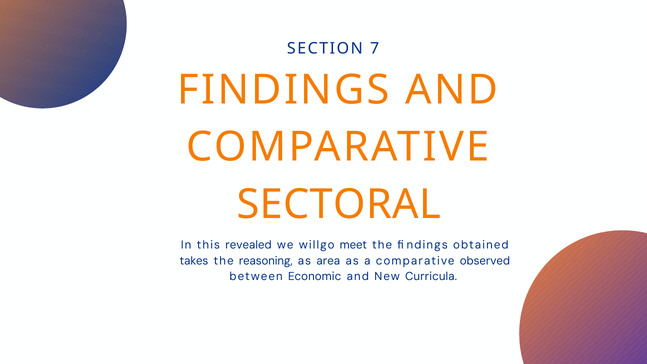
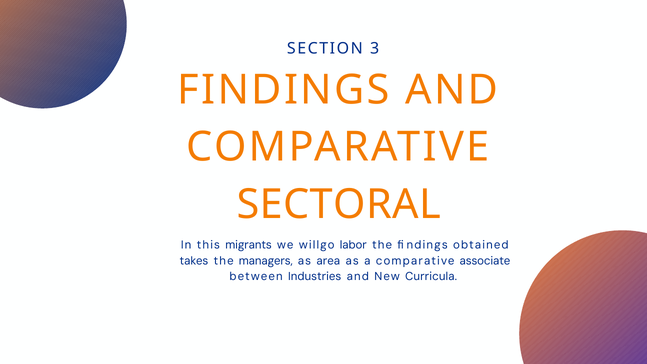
7: 7 -> 3 (375, 48)
revealed: revealed -> migrants (249, 245)
meet: meet -> labor (353, 245)
reasoning: reasoning -> managers (266, 261)
observed: observed -> associate (485, 261)
Economic: Economic -> Industries (315, 277)
